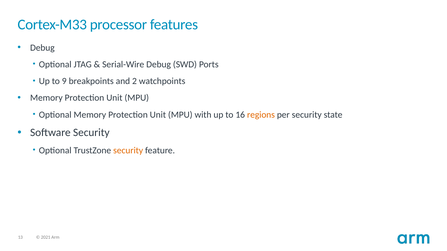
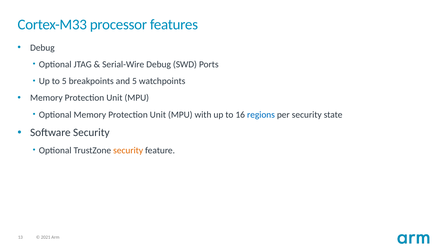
to 9: 9 -> 5 (64, 81)
and 2: 2 -> 5 (135, 81)
regions colour: orange -> blue (261, 115)
